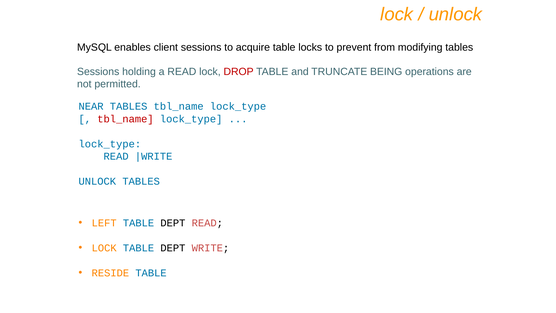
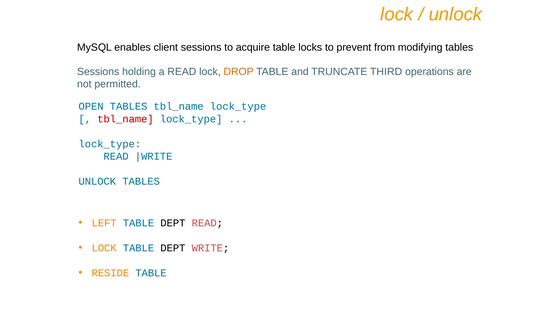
DROP colour: red -> orange (239, 72)
BEING: BEING -> THIRD (386, 72)
NEAR: NEAR -> OPEN (91, 106)
